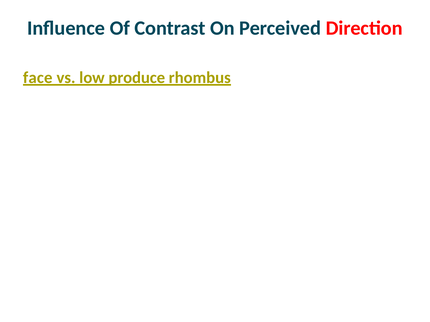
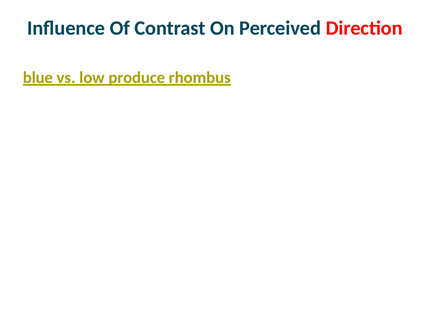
face: face -> blue (38, 78)
